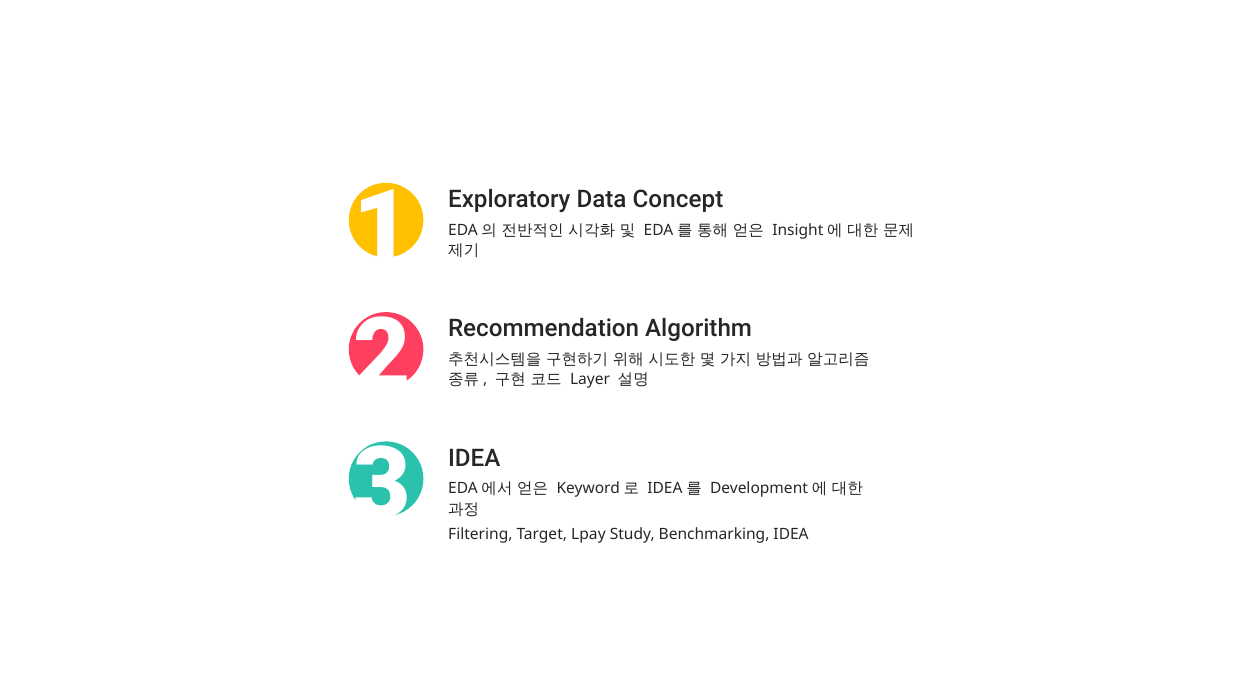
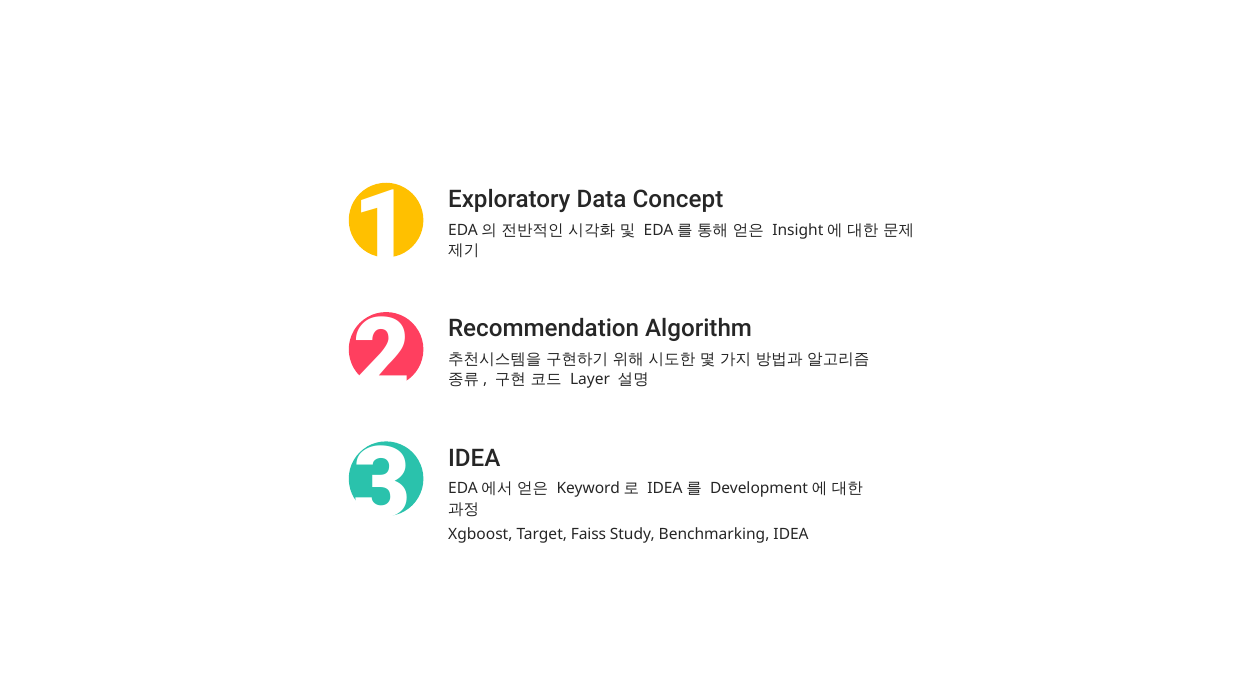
Filtering: Filtering -> Xgboost (480, 535)
Lpay: Lpay -> Faiss (589, 535)
